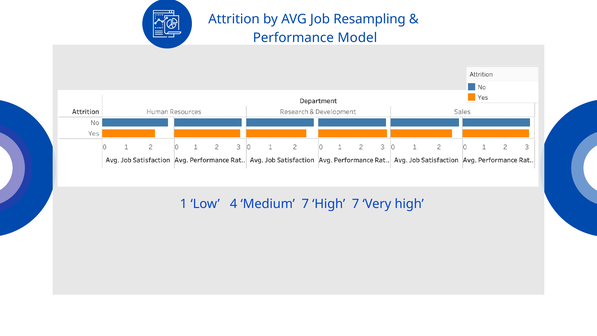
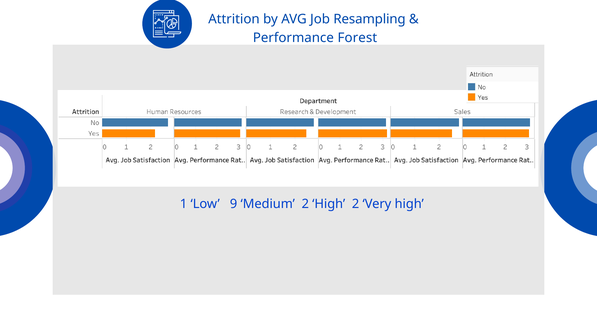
Model: Model -> Forest (357, 38)
4: 4 -> 9 (234, 204)
Medium 7: 7 -> 2 (305, 204)
High 7: 7 -> 2 (356, 204)
